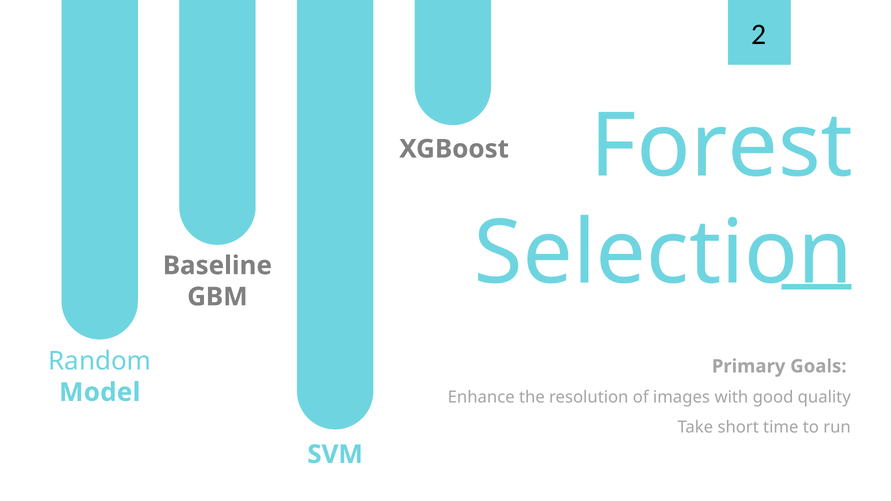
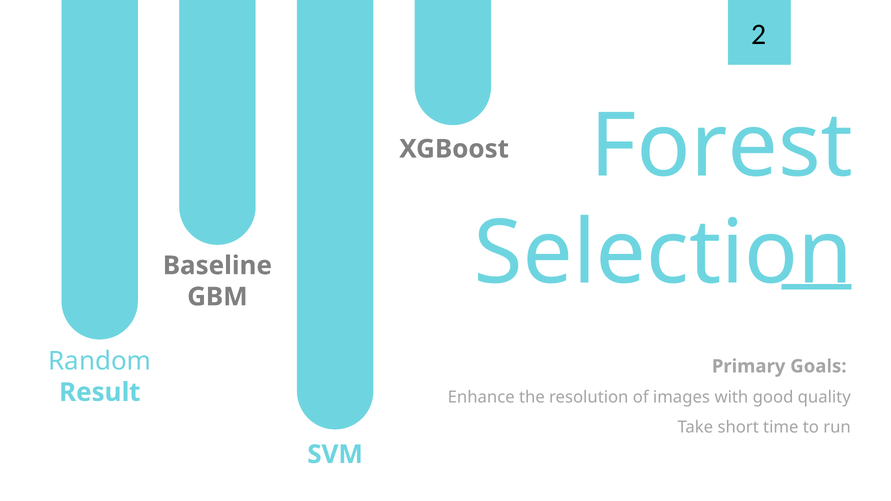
Model: Model -> Result (100, 392)
